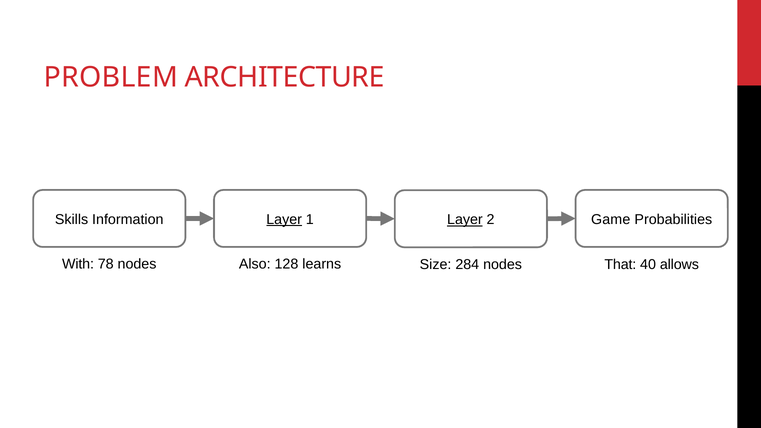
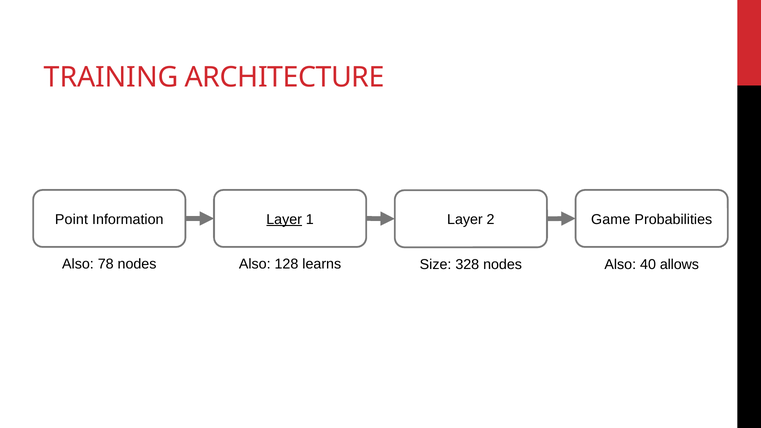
PROBLEM: PROBLEM -> TRAINING (111, 77)
Skills: Skills -> Point (71, 220)
Layer underline: present -> none (465, 220)
With: With -> Also (78, 264)
284: 284 -> 328 (467, 264)
That: That -> Also (620, 265)
